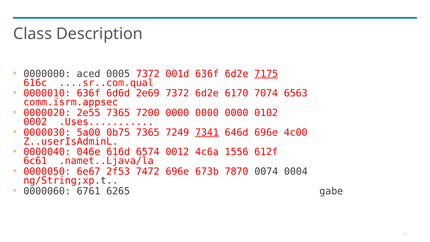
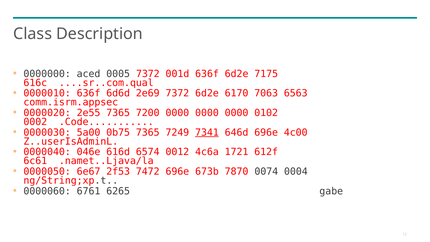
7175 underline: present -> none (266, 74)
7074: 7074 -> 7063 (266, 93)
.Uses: .Uses -> .Code (106, 122)
1556: 1556 -> 1721 (237, 152)
